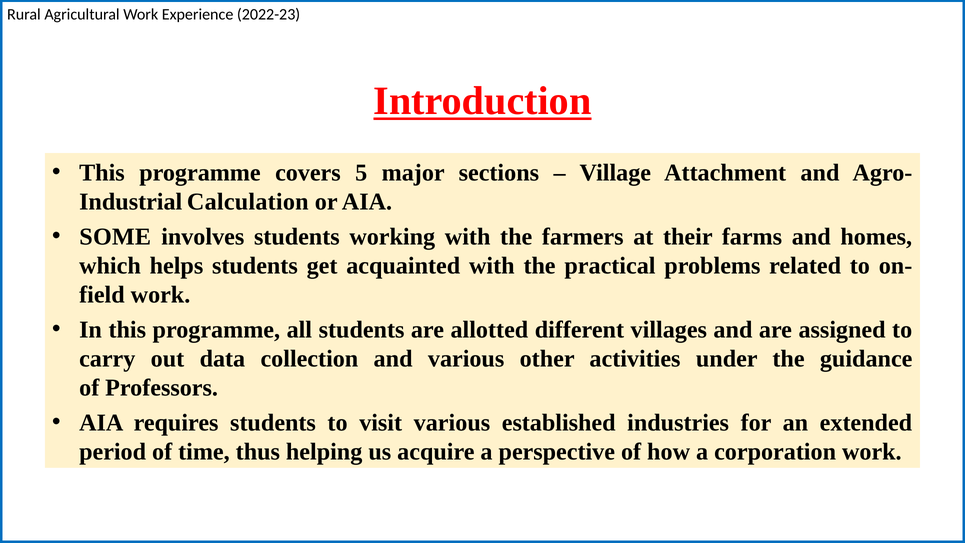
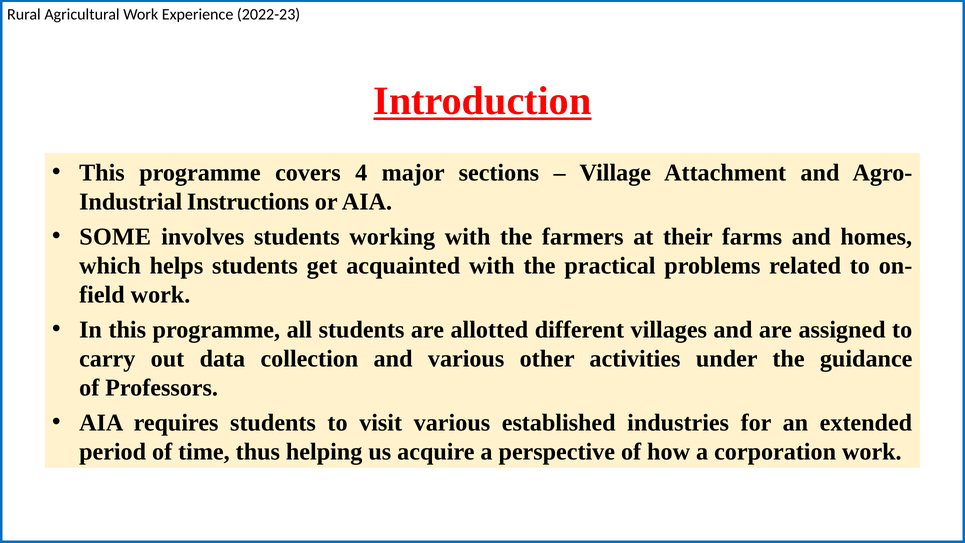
5: 5 -> 4 (361, 173)
Calculation: Calculation -> Instructions (248, 202)
